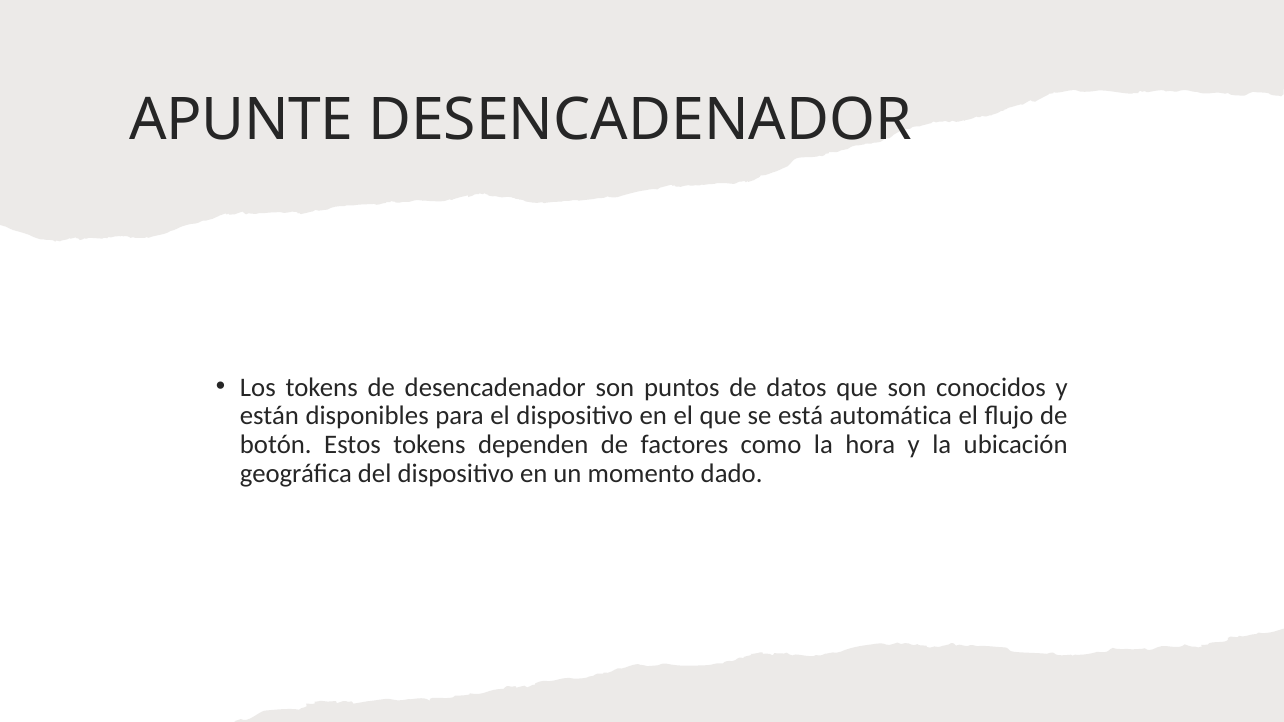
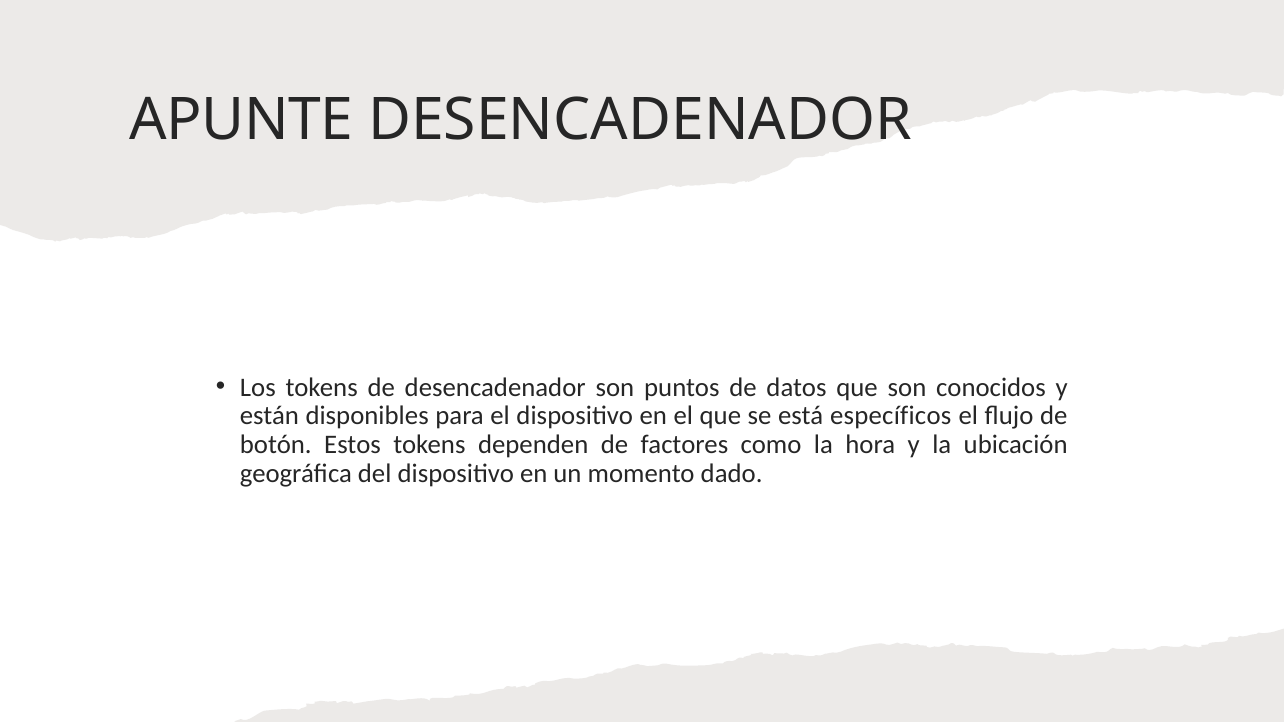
automática: automática -> específicos (891, 416)
